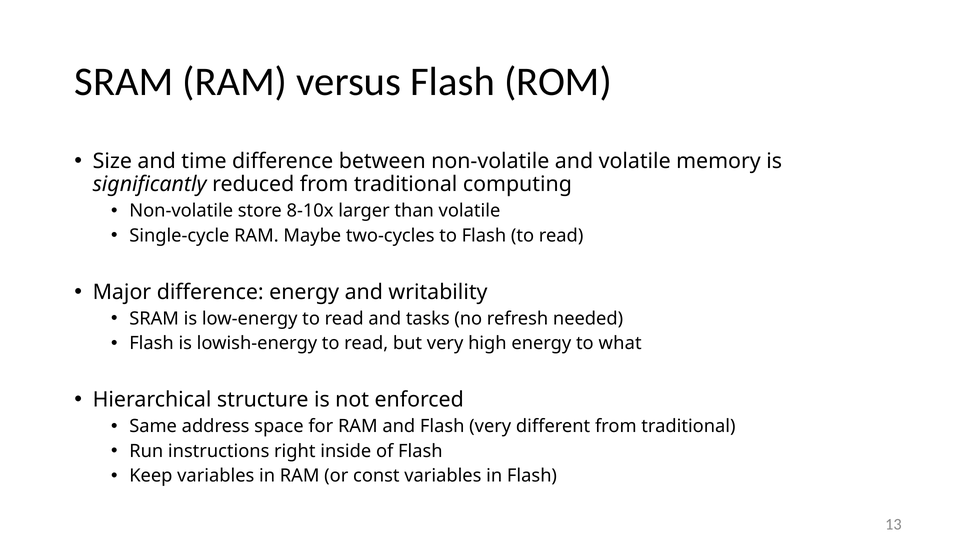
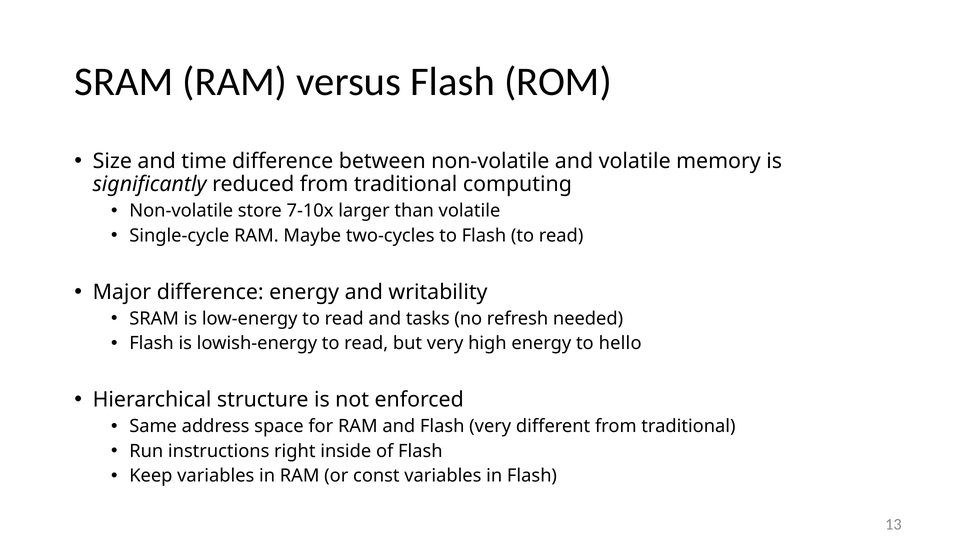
8-10x: 8-10x -> 7-10x (310, 211)
what: what -> hello (620, 343)
